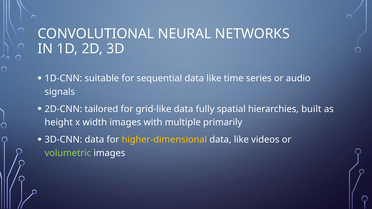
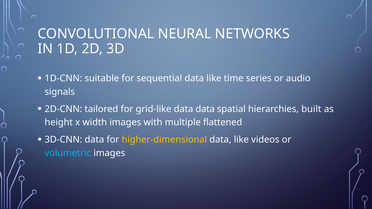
data fully: fully -> data (205, 109)
primarily: primarily -> flattened (223, 123)
volumetric colour: light green -> light blue (68, 153)
